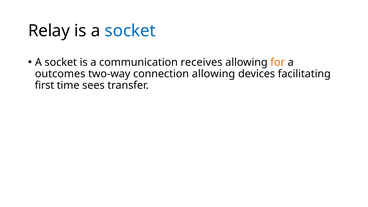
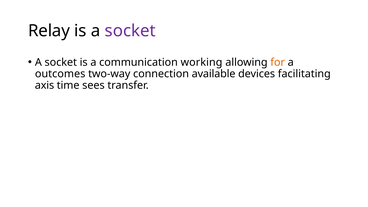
socket colour: blue -> purple (130, 31)
receives: receives -> working (202, 62)
connection allowing: allowing -> available (214, 74)
first: first -> axis (45, 85)
